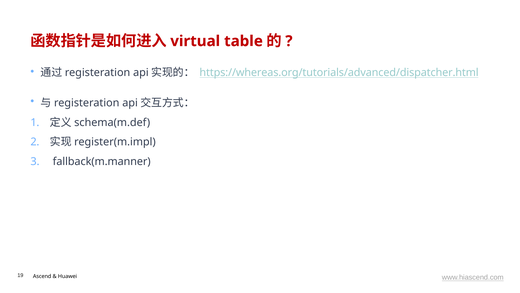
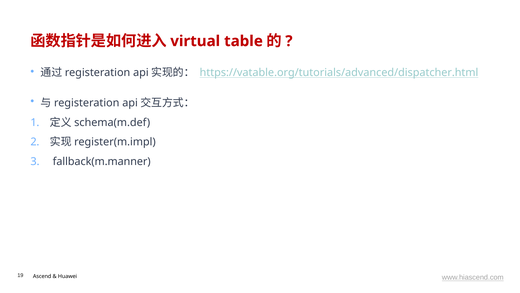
https://whereas.org/tutorials/advanced/dispatcher.html: https://whereas.org/tutorials/advanced/dispatcher.html -> https://vatable.org/tutorials/advanced/dispatcher.html (339, 72)
